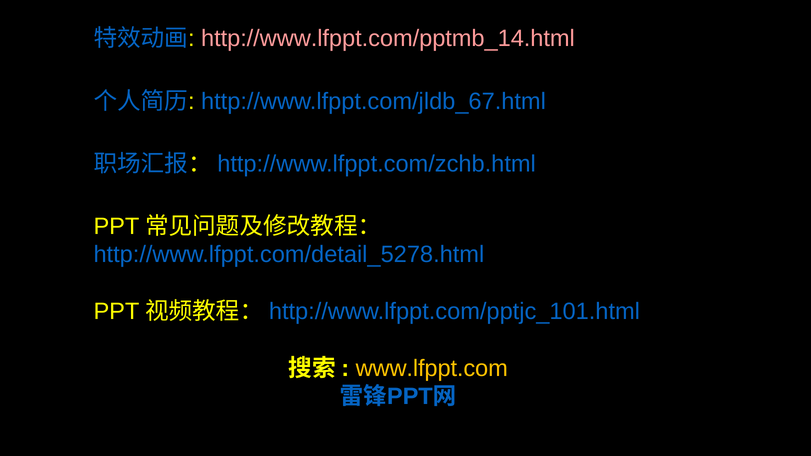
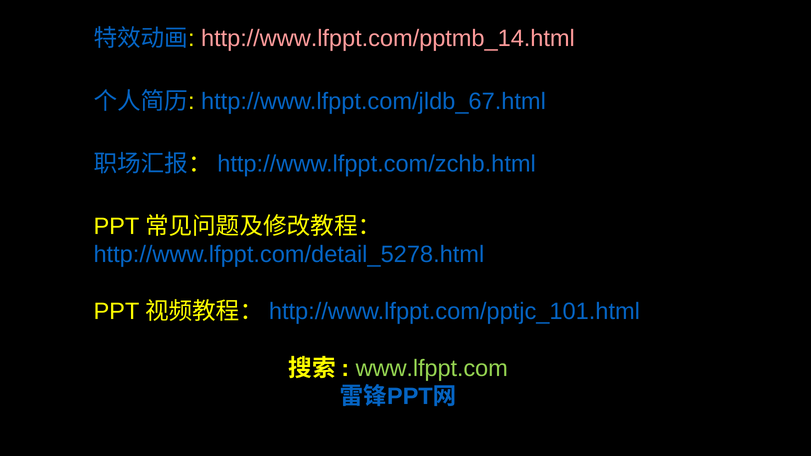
www.lfppt.com colour: yellow -> light green (432, 368)
